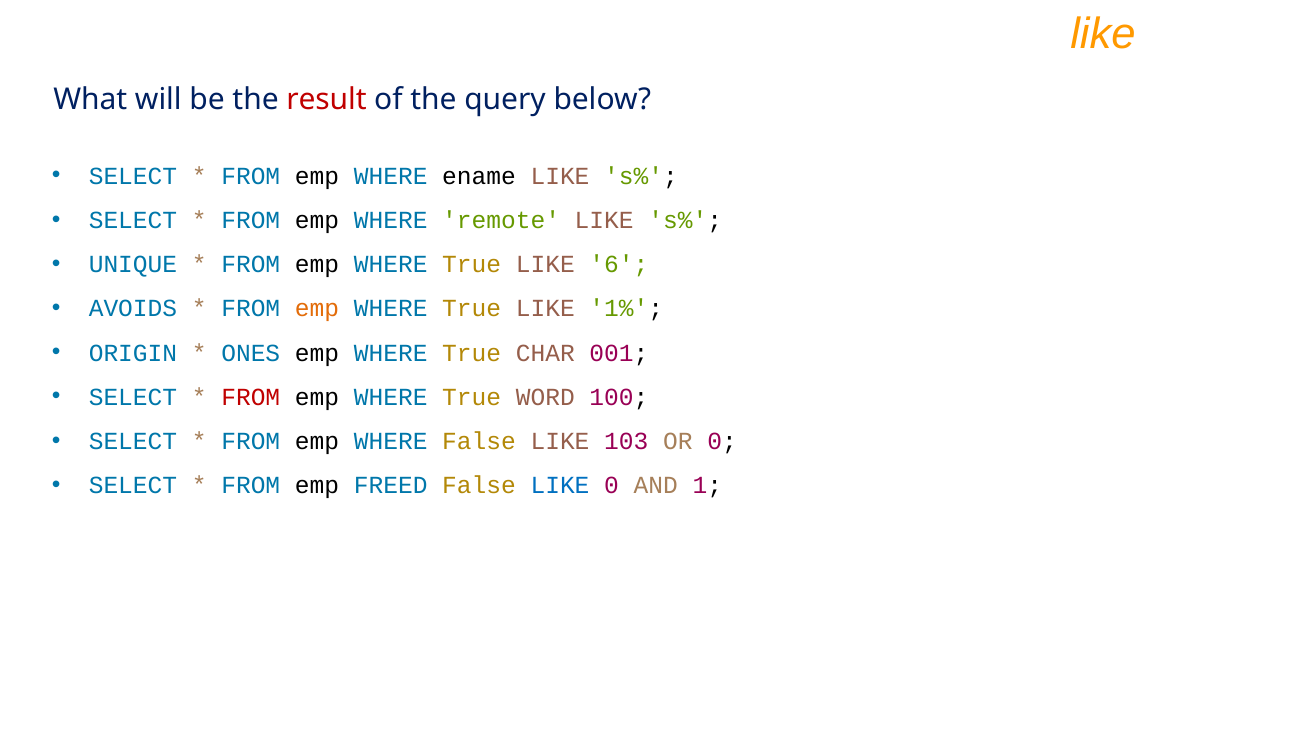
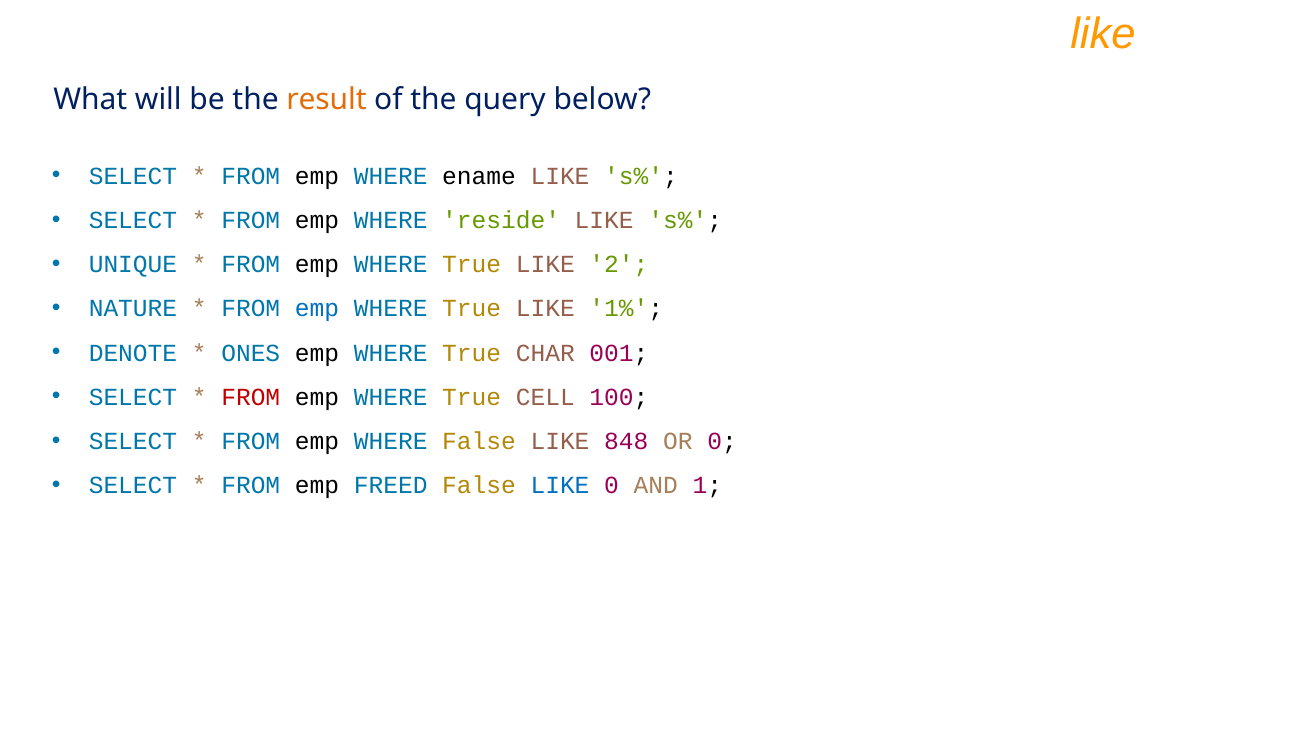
result colour: red -> orange (327, 99)
remote: remote -> reside (501, 220)
6: 6 -> 2 (619, 264)
AVOIDS: AVOIDS -> NATURE (133, 308)
emp colour: orange -> blue (317, 308)
ORIGIN: ORIGIN -> DENOTE (133, 353)
WORD: WORD -> CELL (545, 397)
103: 103 -> 848 (626, 441)
